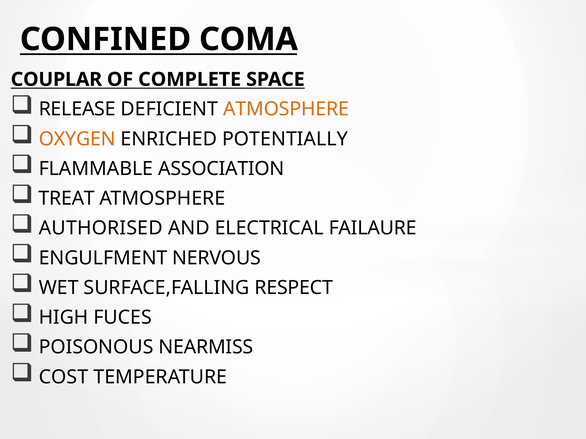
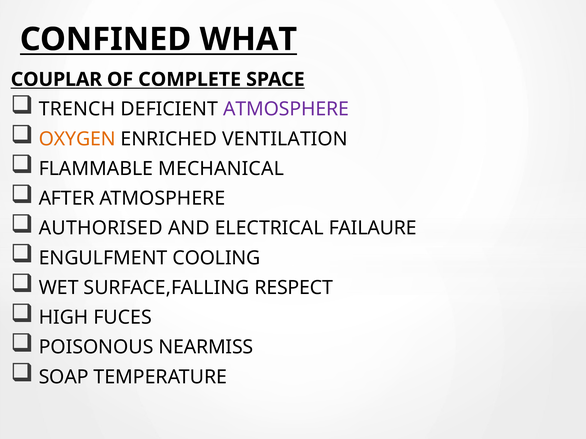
COMA: COMA -> WHAT (248, 39)
RELEASE: RELEASE -> TRENCH (77, 109)
ATMOSPHERE colour: orange -> purple (286, 109)
POTENTIALLY: POTENTIALLY -> VENTILATION (285, 139)
ASSOCIATION: ASSOCIATION -> MECHANICAL (221, 169)
TREAT: TREAT -> AFTER (67, 199)
NERVOUS: NERVOUS -> COOLING (217, 258)
COST: COST -> SOAP (64, 377)
